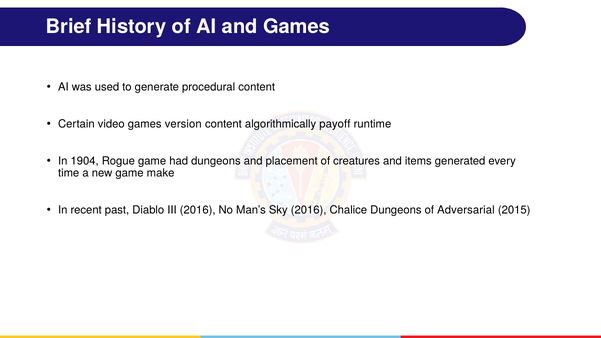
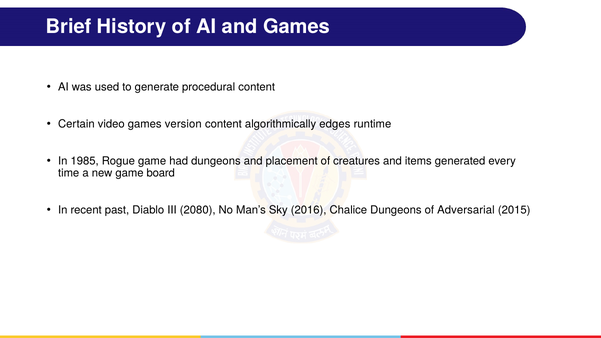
payoff: payoff -> edges (335, 124)
1904: 1904 -> 1985 (85, 161)
make: make -> board (161, 173)
III 2016: 2016 -> 2080 (198, 210)
